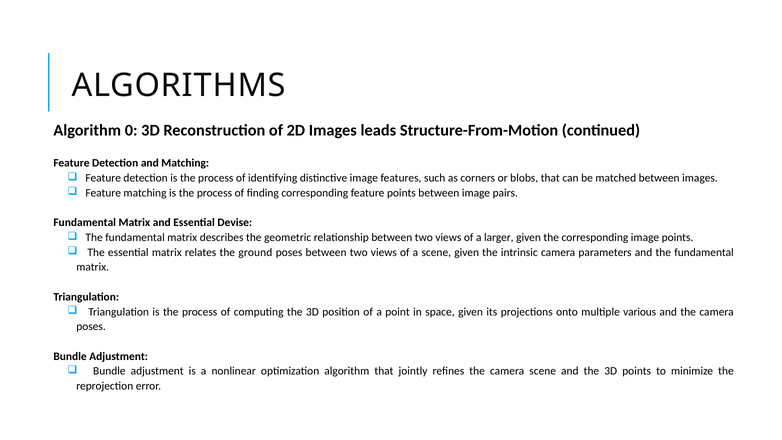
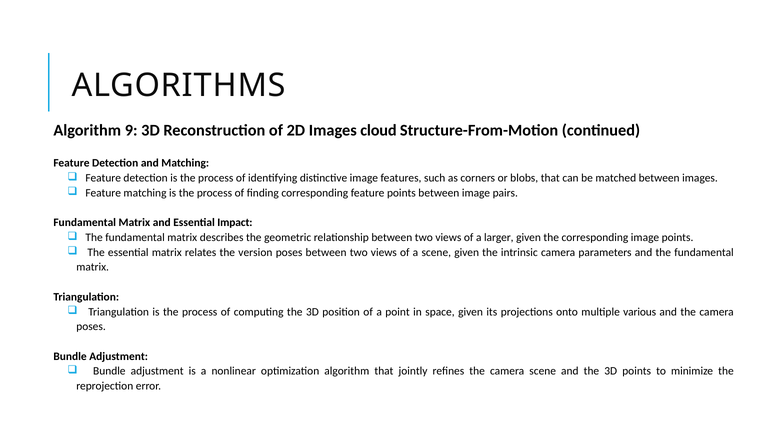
0: 0 -> 9 (131, 130)
leads: leads -> cloud (378, 130)
Devise: Devise -> Impact (235, 223)
ground: ground -> version (255, 252)
